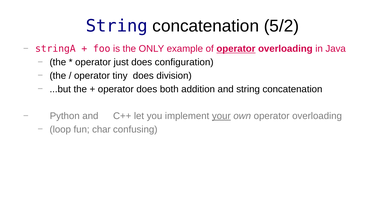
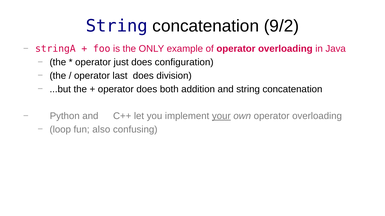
5/2: 5/2 -> 9/2 (281, 26)
operator underline: present -> none (236, 49)
tiny: tiny -> last (120, 76)
char: char -> also (101, 130)
